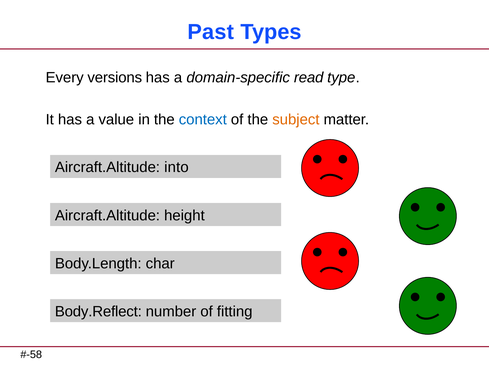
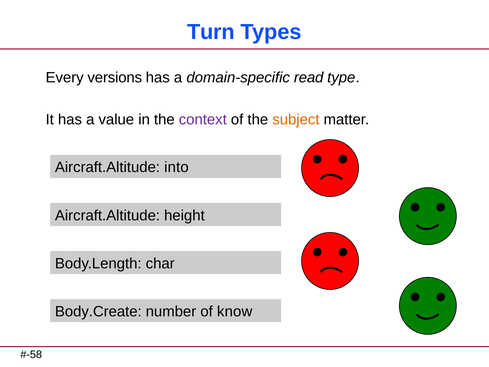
Past: Past -> Turn (211, 32)
context colour: blue -> purple (203, 119)
Body.Reflect: Body.Reflect -> Body.Create (98, 311)
fitting: fitting -> know (235, 311)
